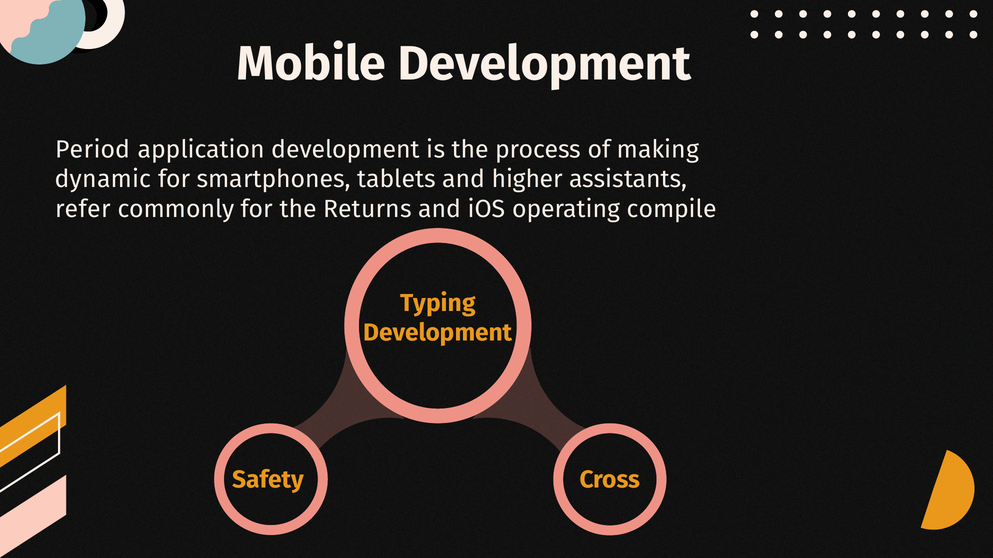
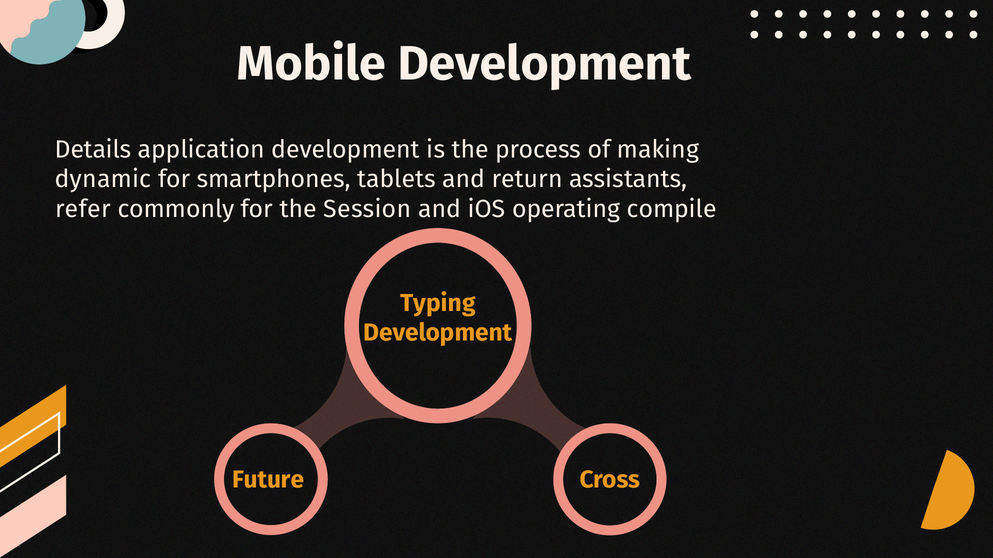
Period: Period -> Details (93, 150)
higher: higher -> return (527, 179)
Returns: Returns -> Session (367, 209)
Safety: Safety -> Future (268, 480)
